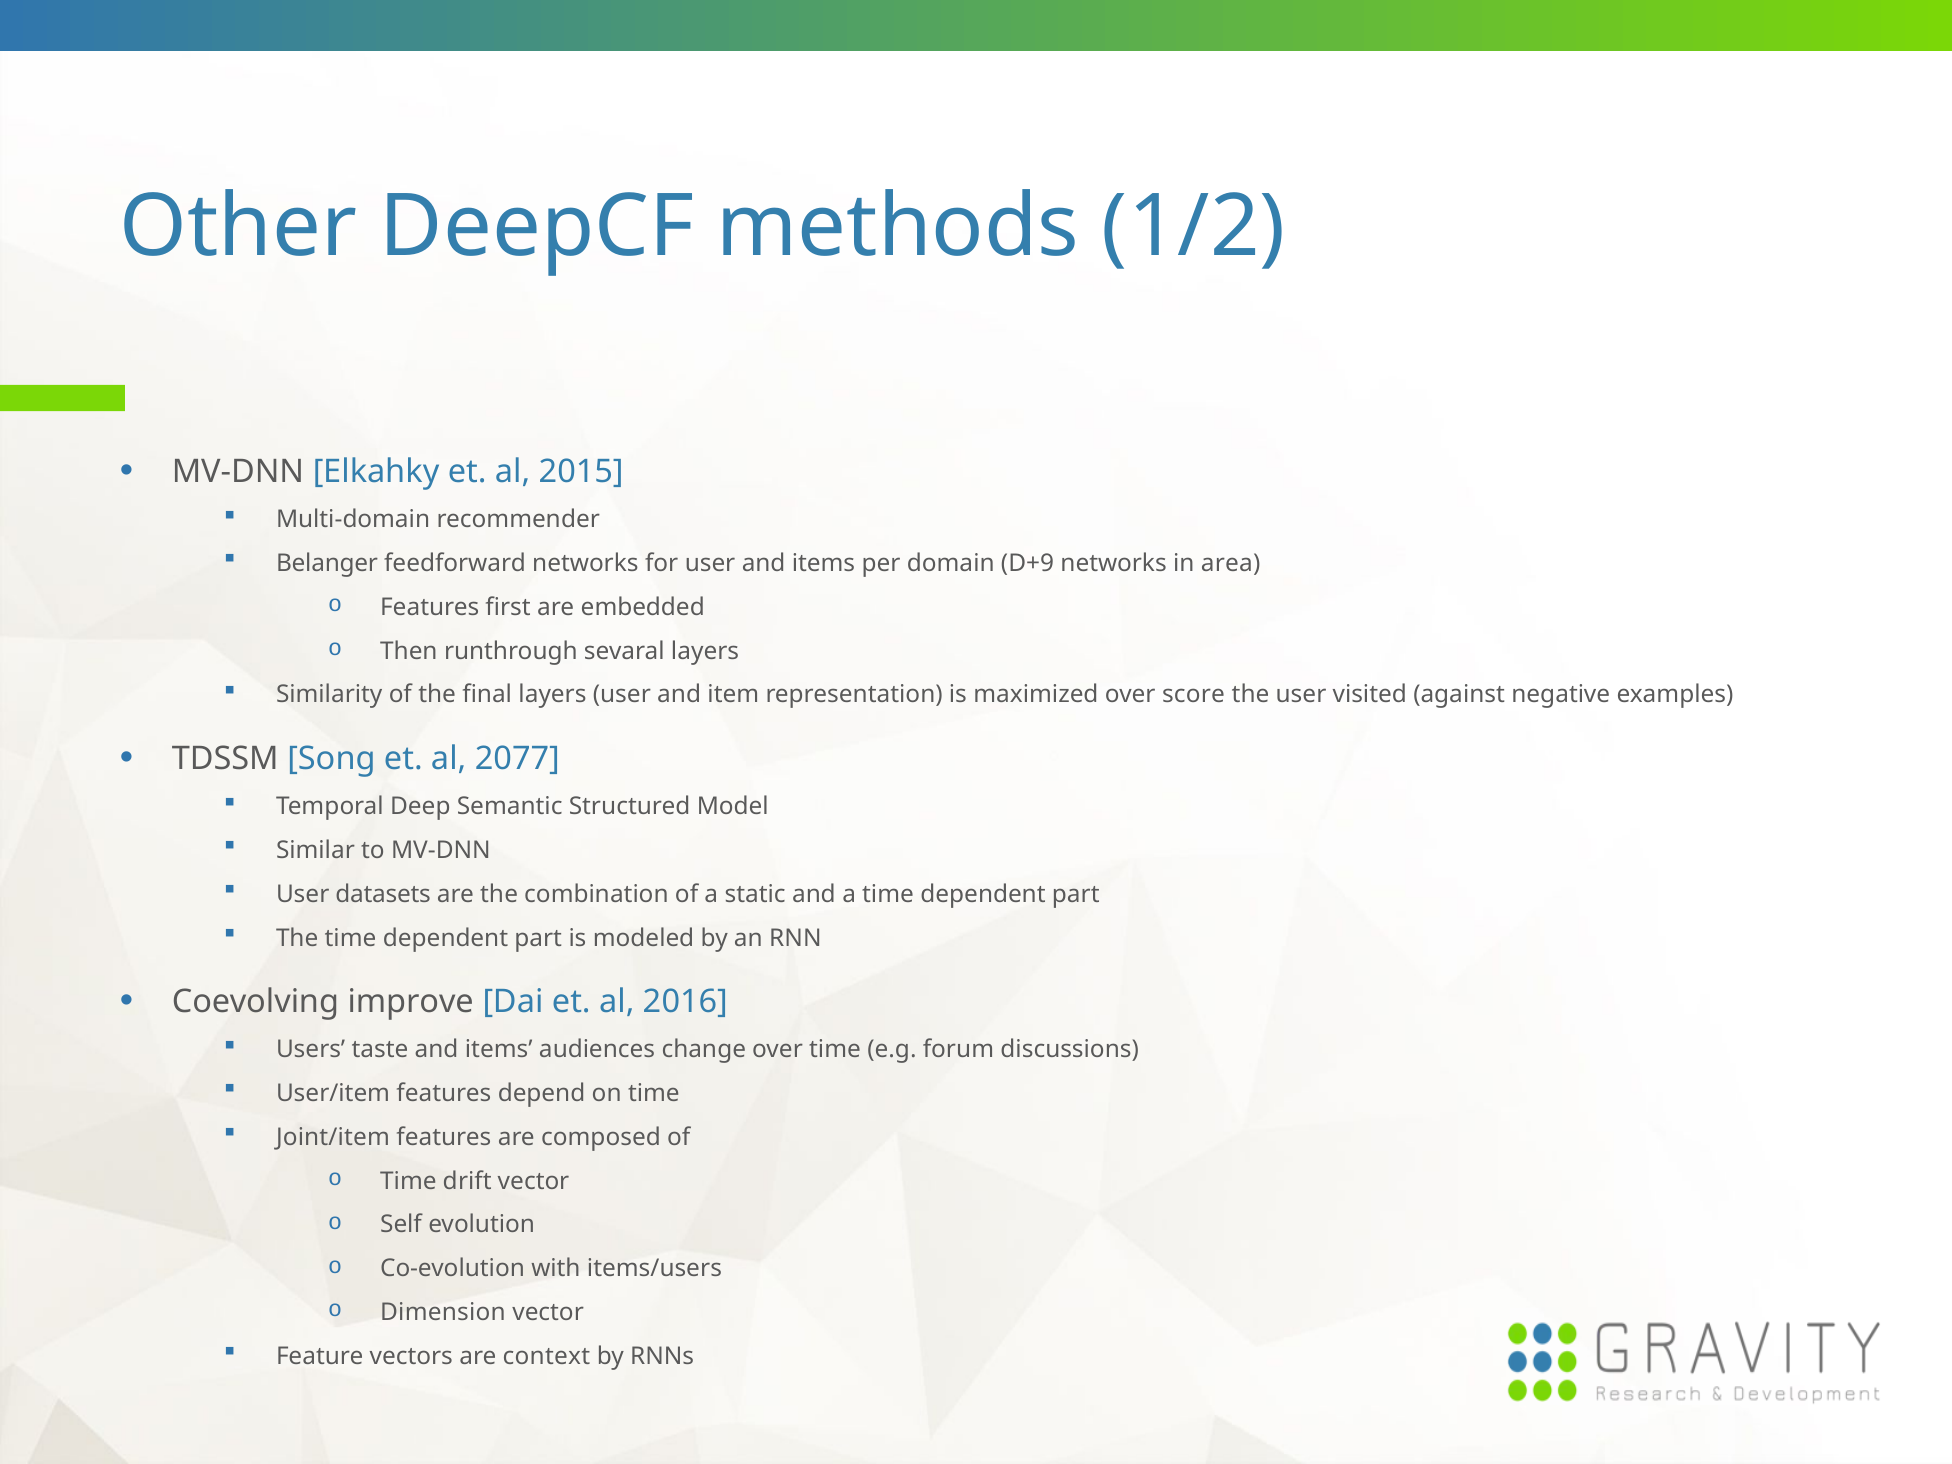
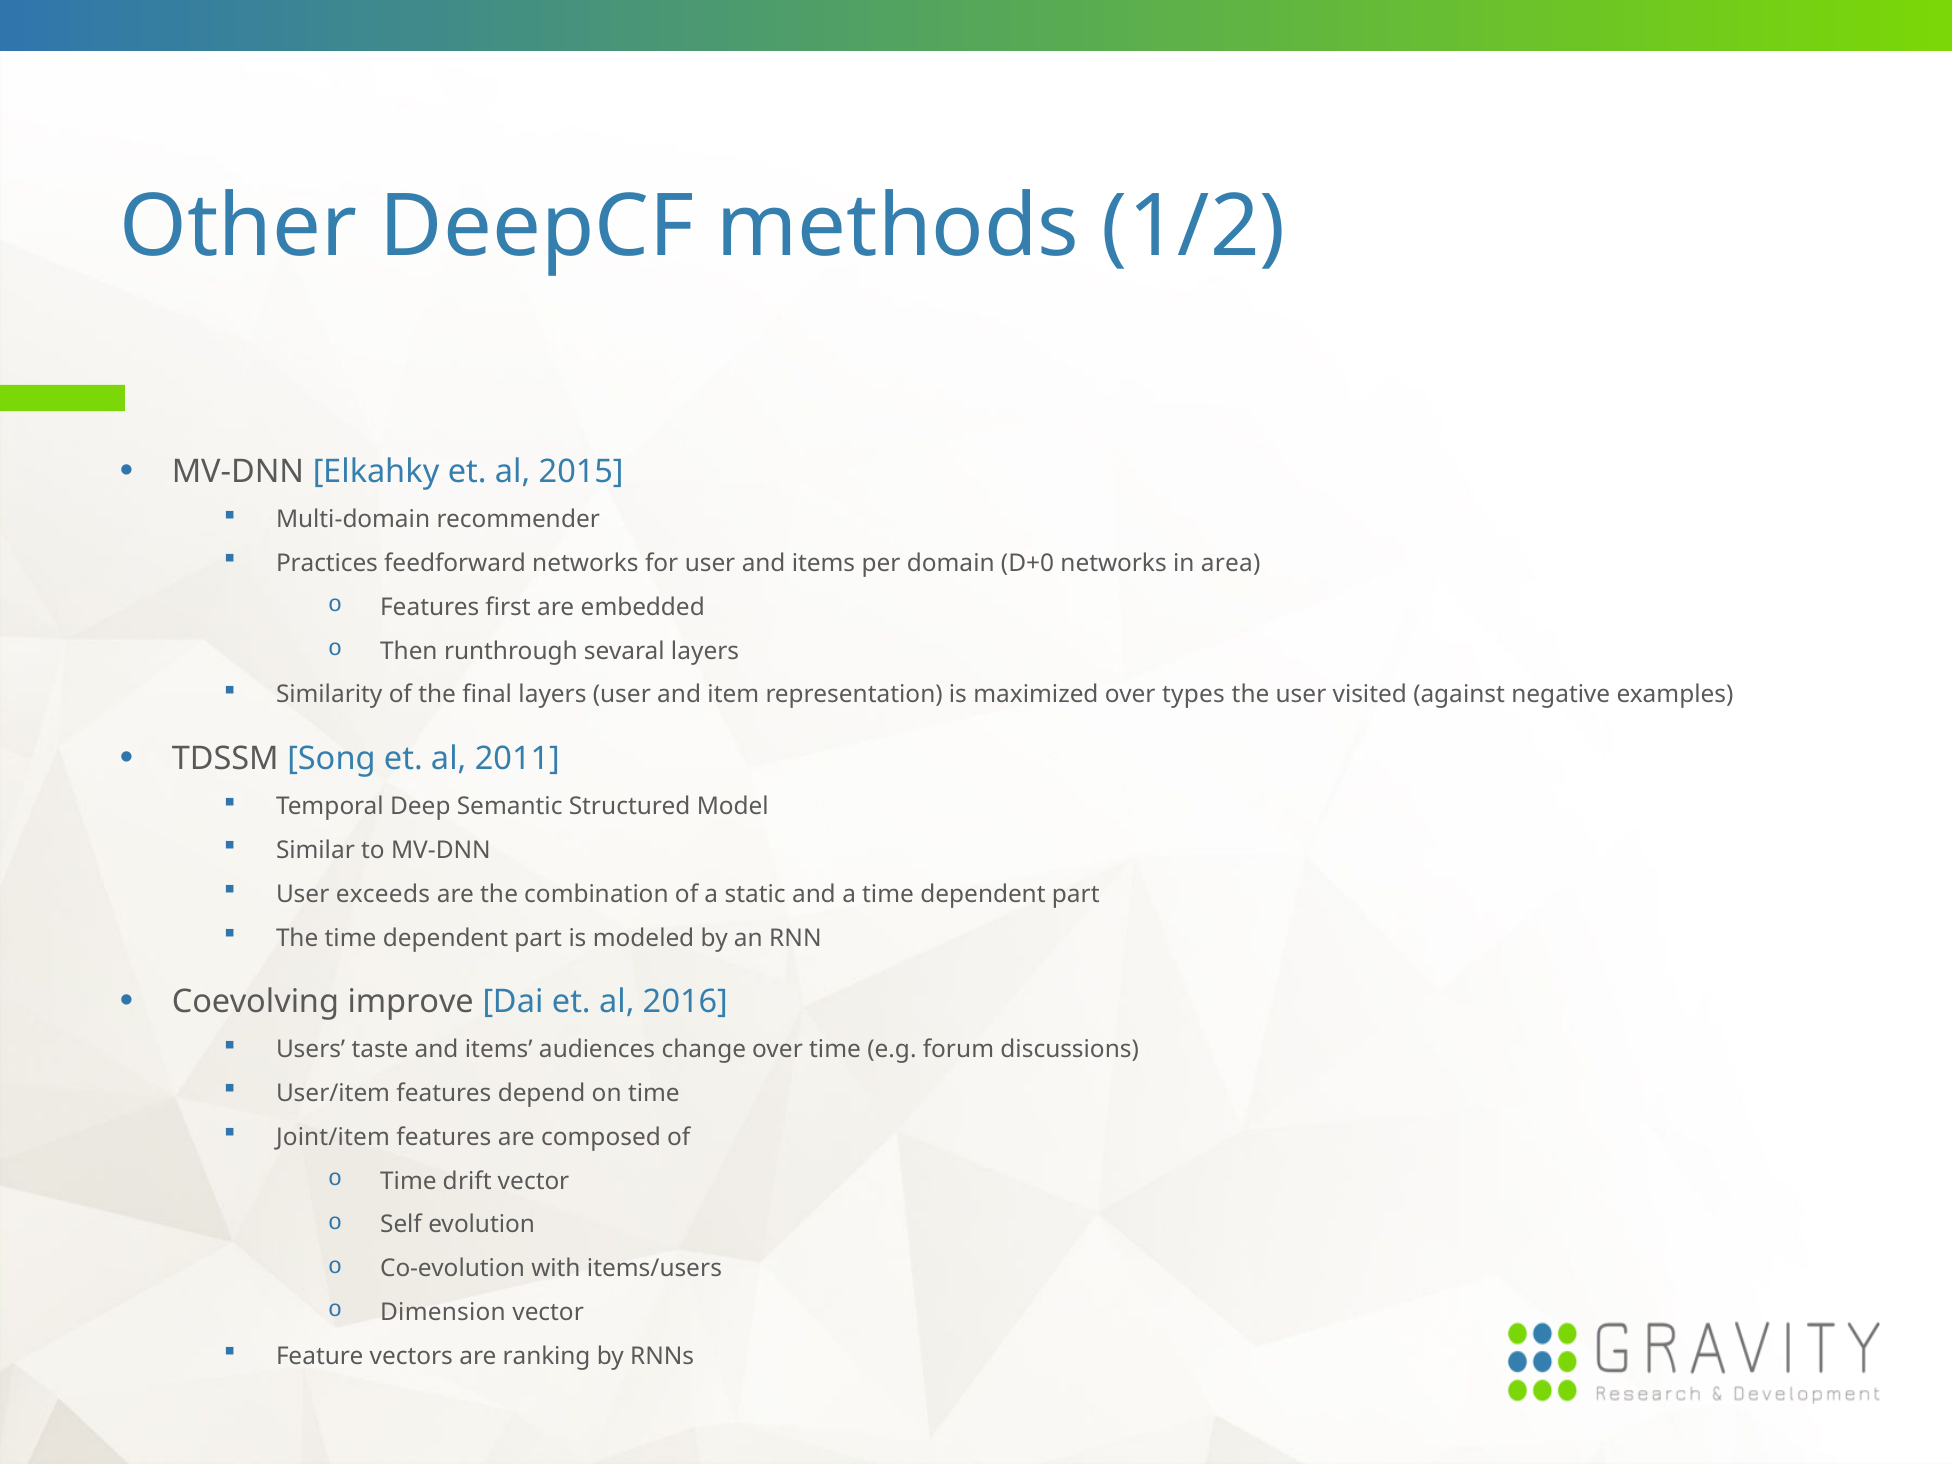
Belanger: Belanger -> Practices (327, 563)
D+9: D+9 -> D+0 (1028, 563)
score: score -> types (1193, 695)
2077: 2077 -> 2011 (517, 758)
datasets: datasets -> exceeds (383, 894)
context: context -> ranking (547, 1356)
